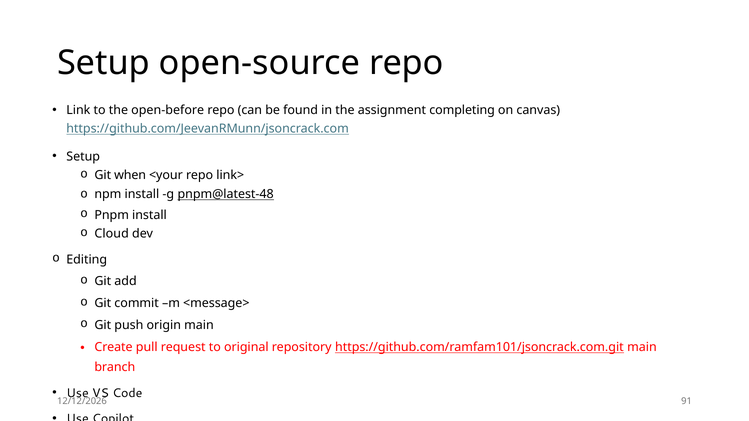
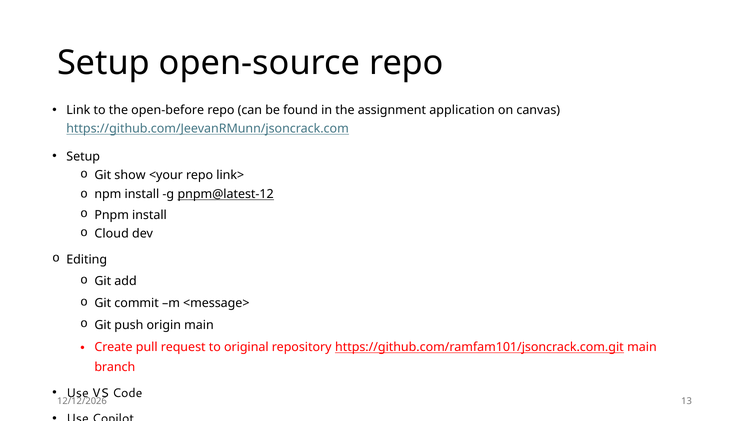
completing: completing -> application (462, 110)
when: when -> show (130, 175)
pnpm@latest-48: pnpm@latest-48 -> pnpm@latest-12 (226, 194)
91: 91 -> 13 (687, 402)
